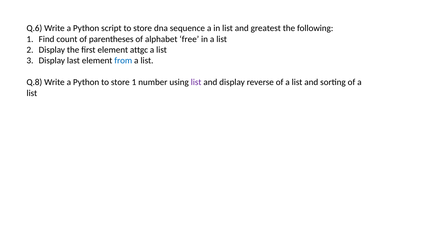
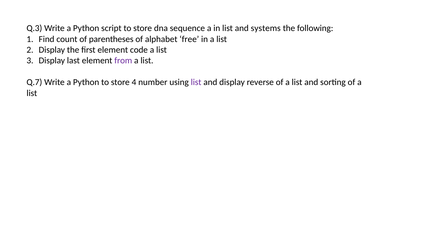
Q.6: Q.6 -> Q.3 (34, 28)
greatest: greatest -> systems (266, 28)
attgc: attgc -> code (139, 50)
from colour: blue -> purple (123, 61)
Q.8: Q.8 -> Q.7 (34, 82)
store 1: 1 -> 4 (134, 82)
